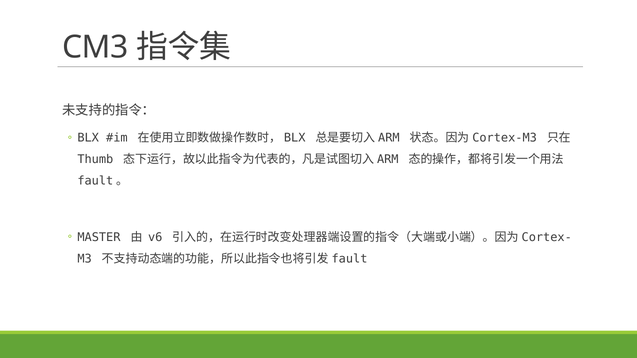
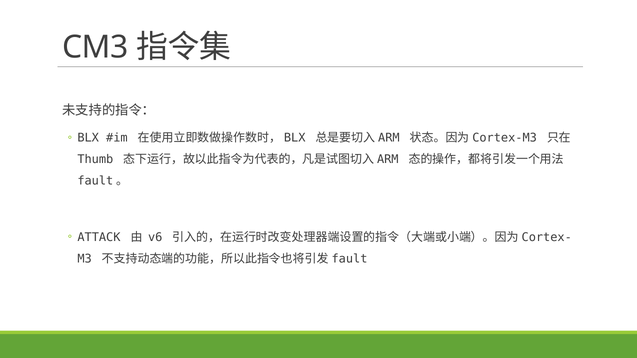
MASTER: MASTER -> ATTACK (99, 237)
